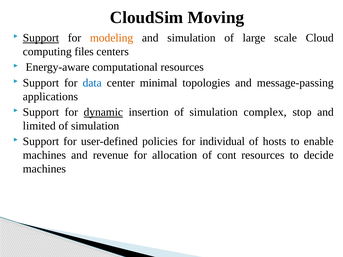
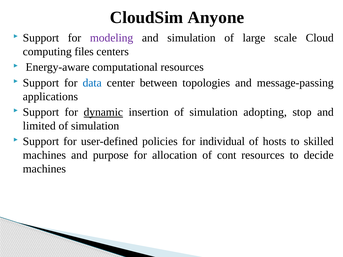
Moving: Moving -> Anyone (216, 17)
Support underline: present -> none (41, 38)
modeling colour: orange -> purple (112, 38)
minimal: minimal -> between (159, 83)
complex: complex -> adopting (265, 112)
enable: enable -> skilled (319, 142)
revenue: revenue -> purpose (111, 155)
